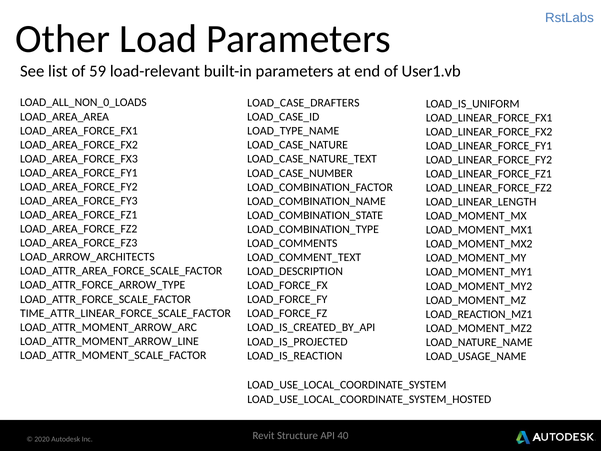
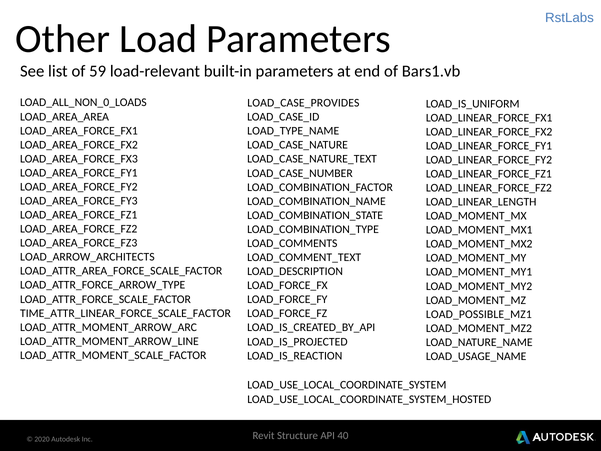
User1.vb: User1.vb -> Bars1.vb (431, 71)
LOAD_CASE_DRAFTERS: LOAD_CASE_DRAFTERS -> LOAD_CASE_PROVIDES (303, 103)
LOAD_REACTION_MZ1: LOAD_REACTION_MZ1 -> LOAD_POSSIBLE_MZ1 (479, 314)
